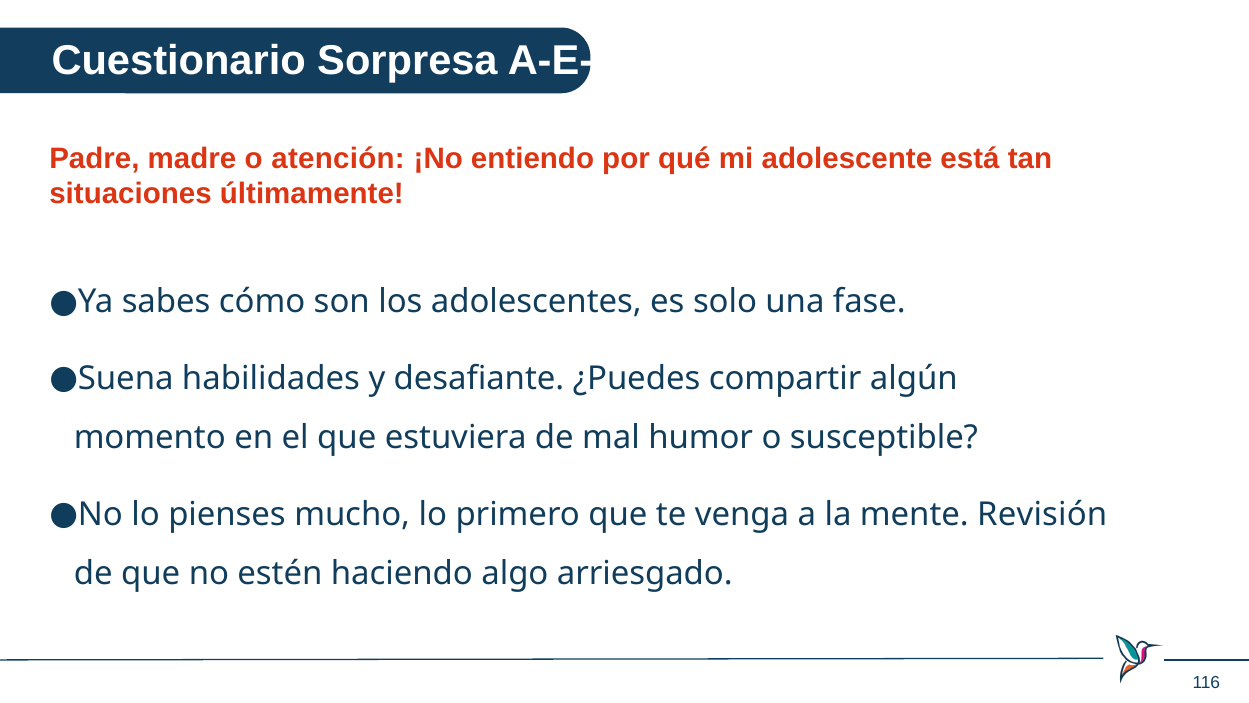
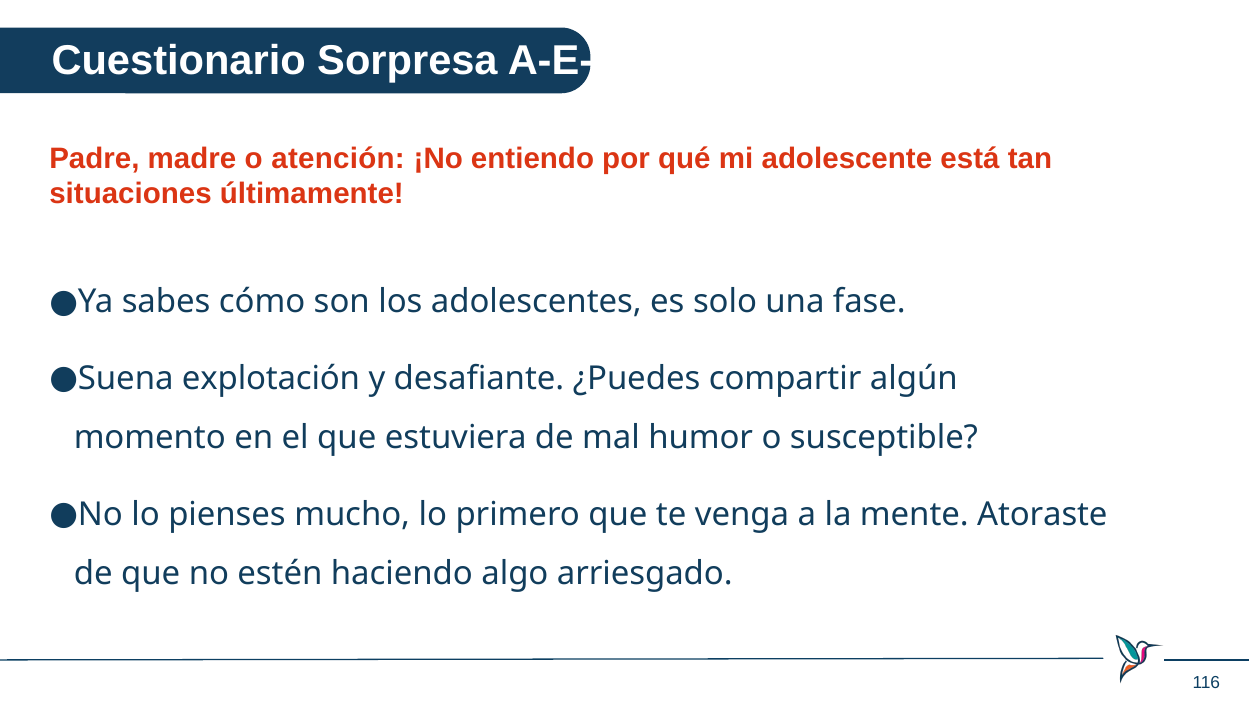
habilidades: habilidades -> explotación (271, 378)
Revisión: Revisión -> Atoraste (1042, 514)
